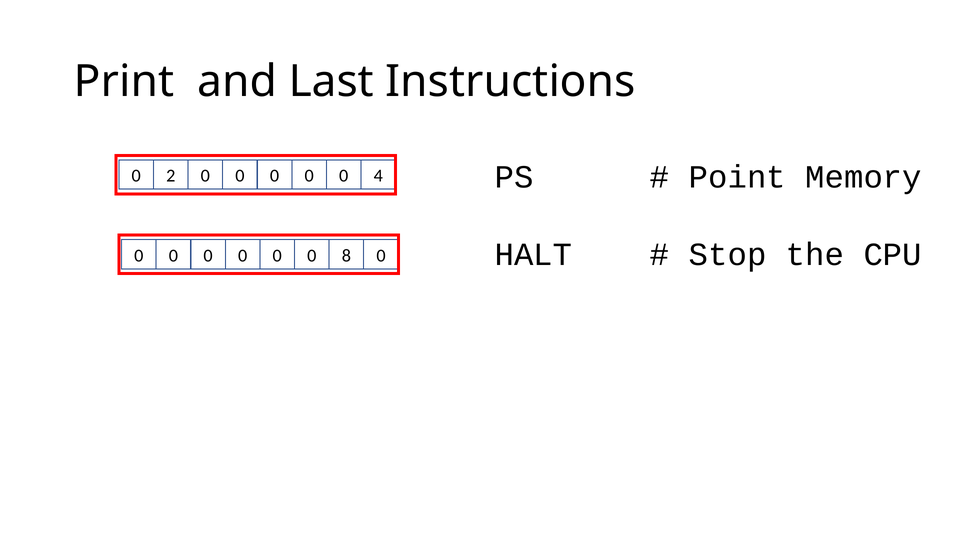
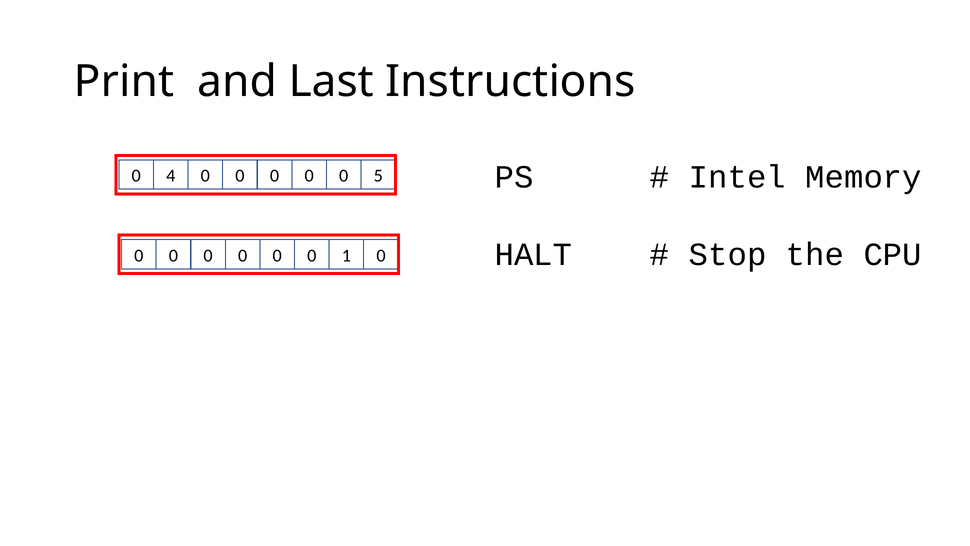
Point: Point -> Intel (737, 177)
2: 2 -> 4 (171, 176)
4: 4 -> 5 (378, 176)
8: 8 -> 1 (346, 255)
